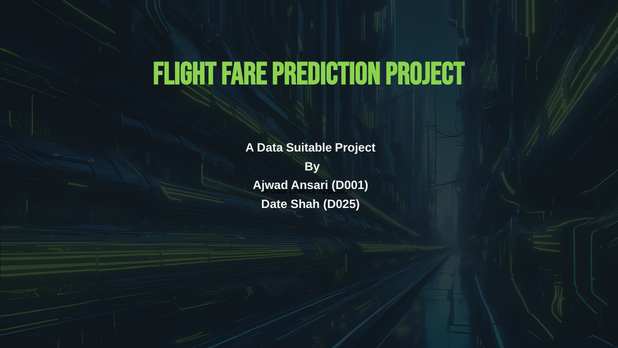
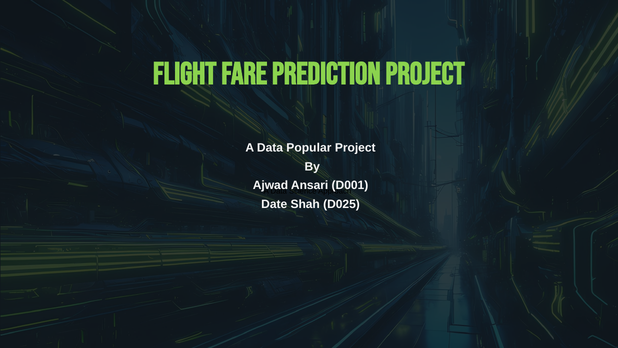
Suitable: Suitable -> Popular (309, 148)
